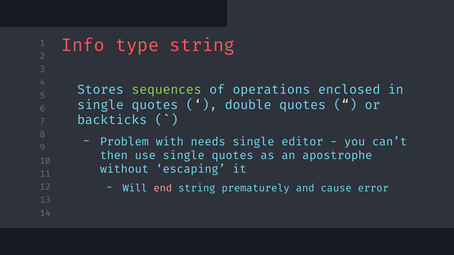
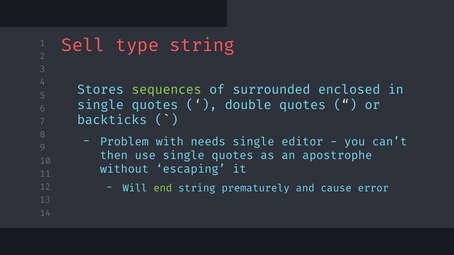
Info: Info -> Sell (83, 45)
operations: operations -> surrounded (271, 90)
end colour: pink -> light green (163, 188)
